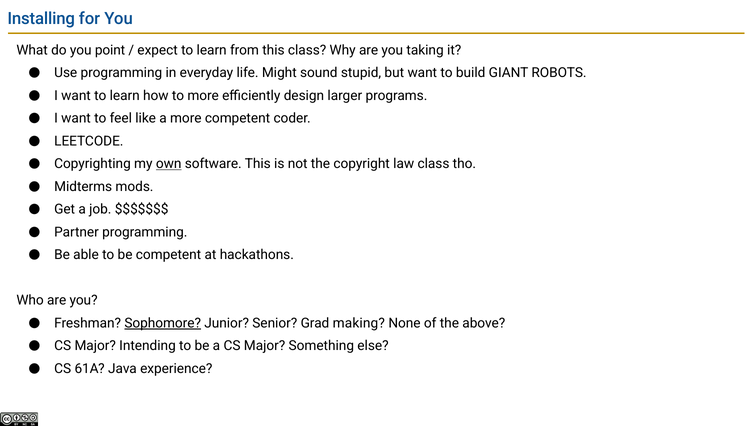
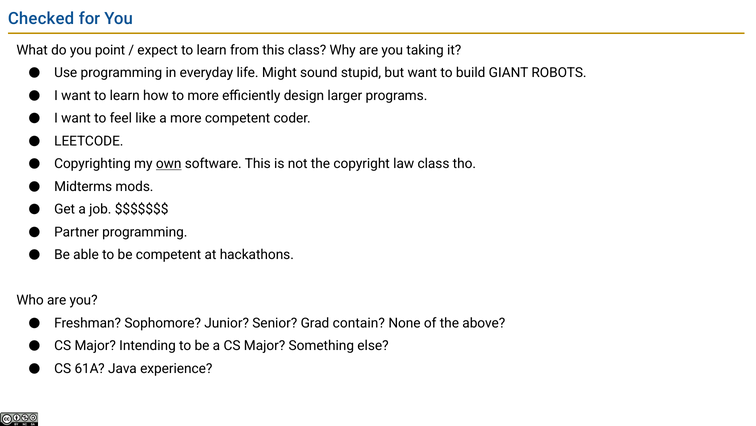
Installing: Installing -> Checked (41, 19)
Sophomore underline: present -> none (163, 322)
making: making -> contain (359, 322)
